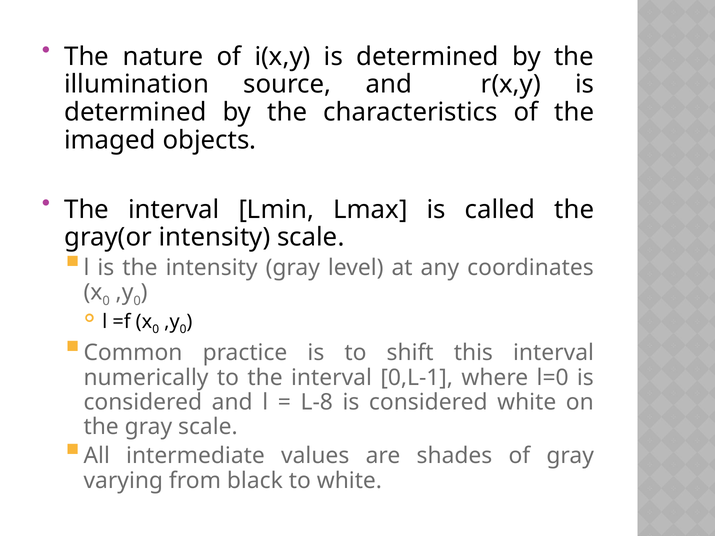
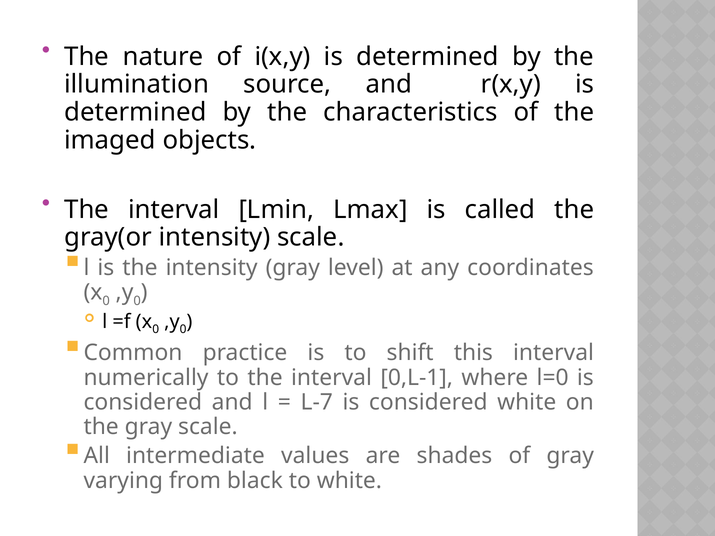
L-8: L-8 -> L-7 (317, 402)
